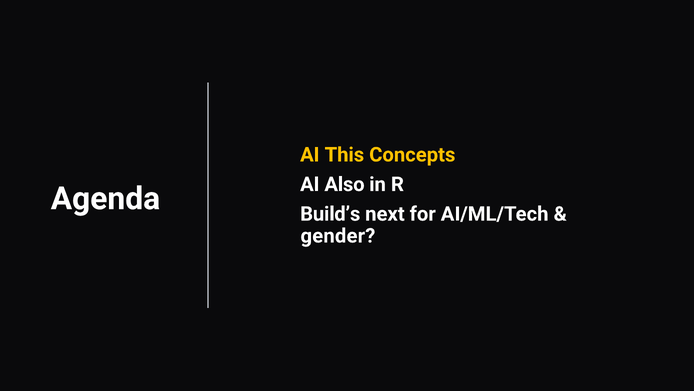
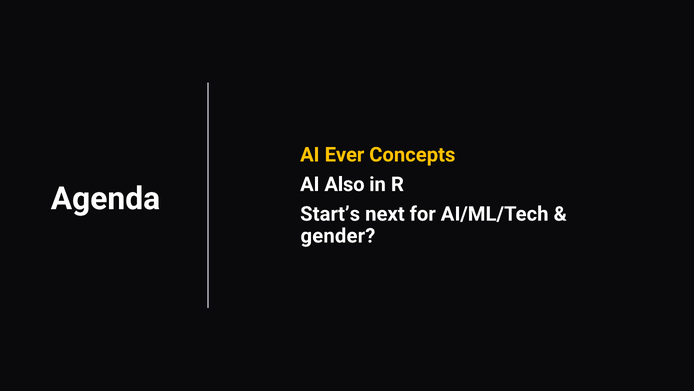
This: This -> Ever (344, 155)
Build’s: Build’s -> Start’s (330, 214)
